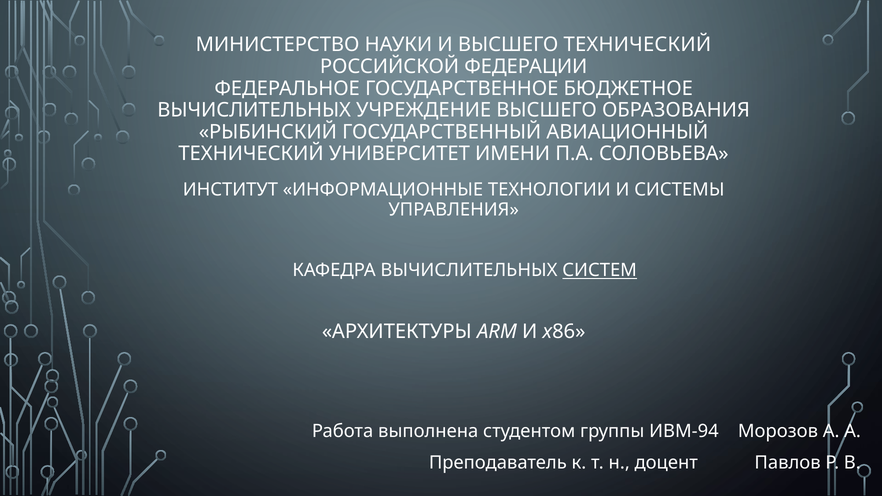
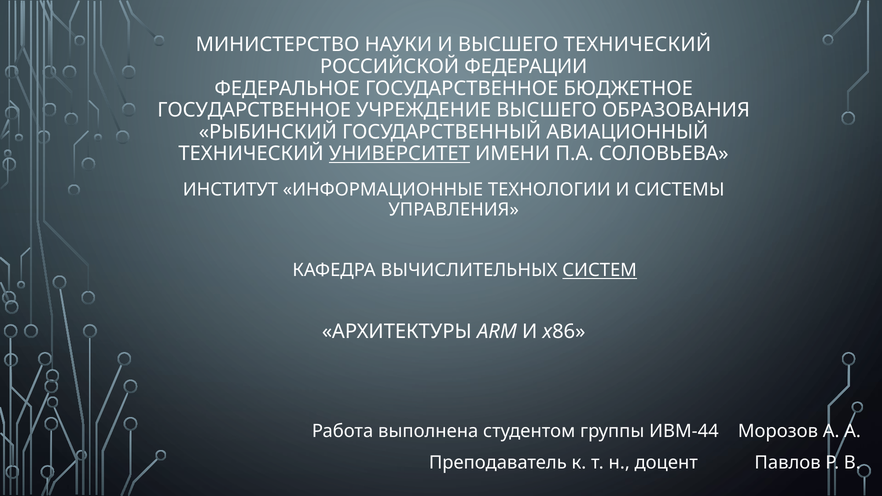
ВЫЧИСЛИТЕЛЬНЫХ: ВЫЧИСЛИТЕЛЬНЫХ -> ГОСУДАРСТВЕННОЕ (254, 110)
УНИВЕРСИТЕТ underline: none -> present (399, 154)
ИВМ-94: ИВМ-94 -> ИВМ-44 (684, 431)
